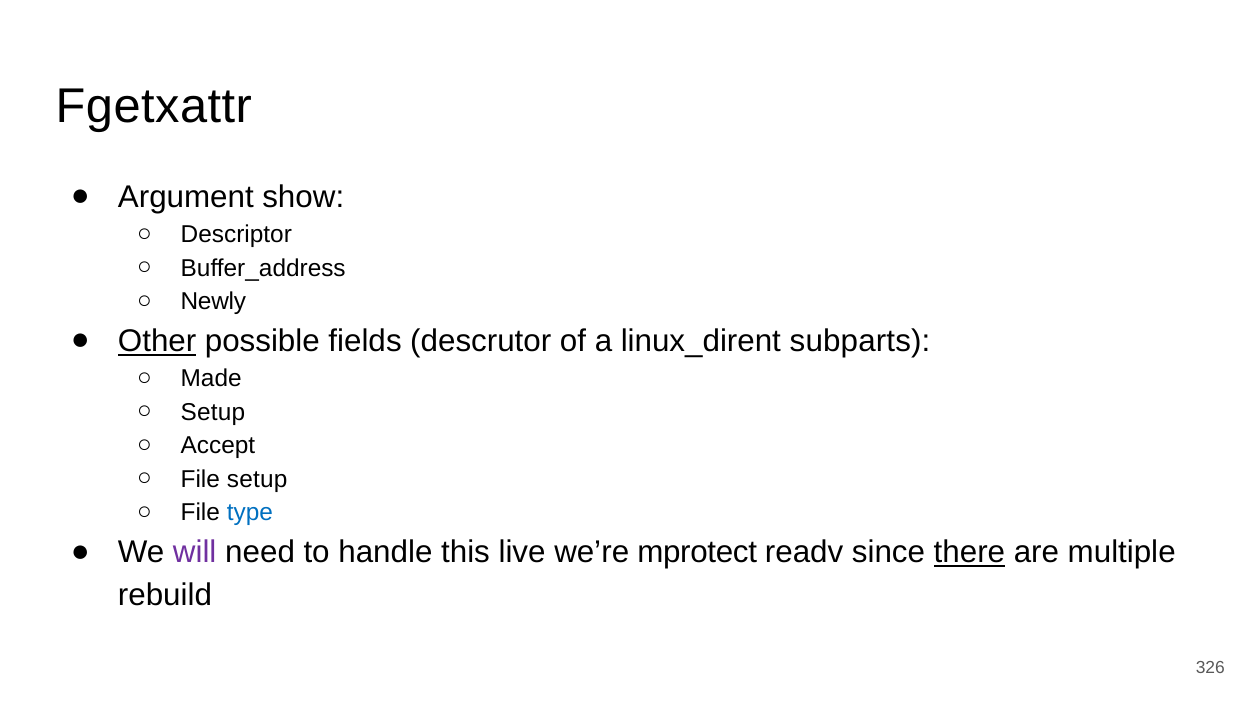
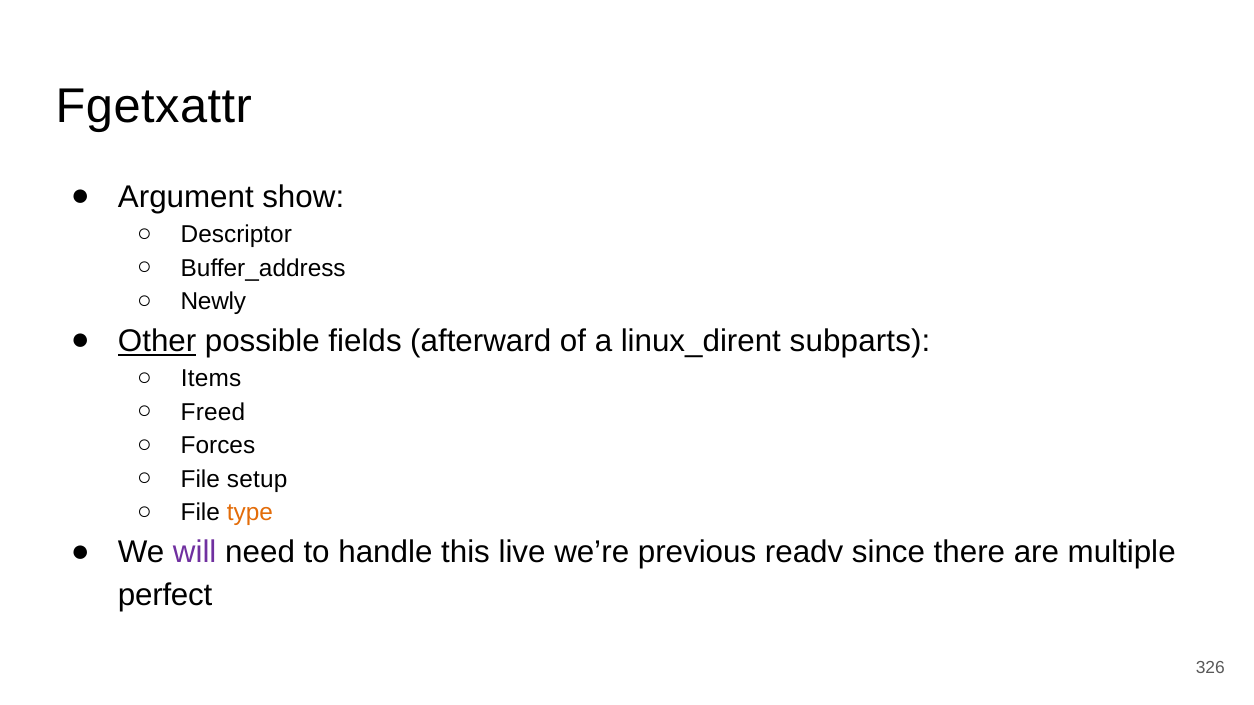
descrutor: descrutor -> afterward (481, 341)
Made: Made -> Items (211, 379)
Setup: Setup -> Freed (213, 412)
Accept: Accept -> Forces (218, 446)
type colour: blue -> orange (250, 513)
mprotect: mprotect -> previous (697, 553)
there underline: present -> none (969, 553)
rebuild: rebuild -> perfect (165, 596)
